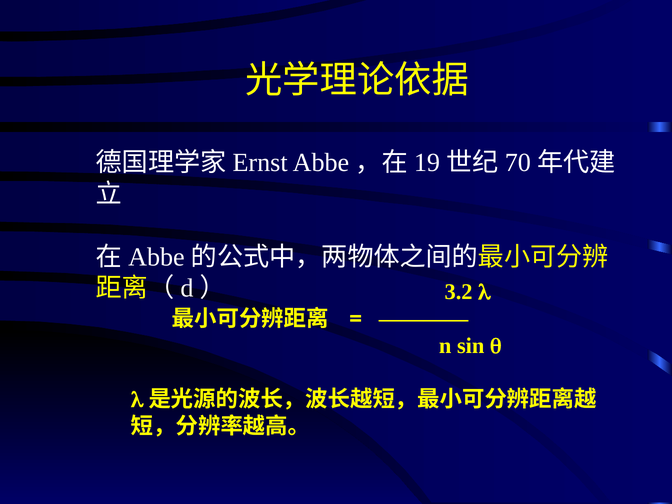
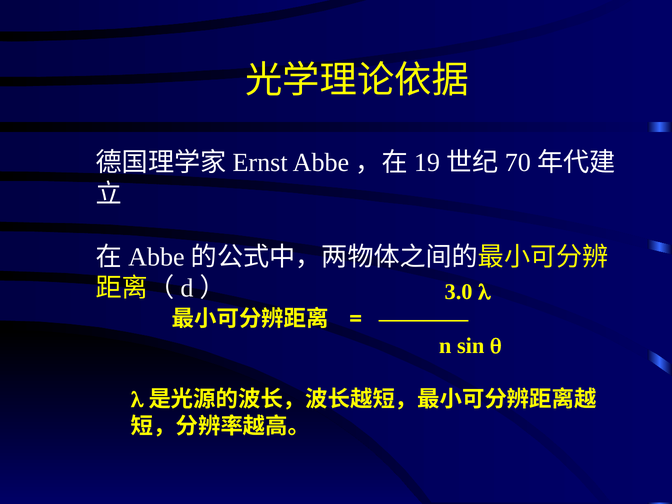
3.2: 3.2 -> 3.0 (459, 292)
